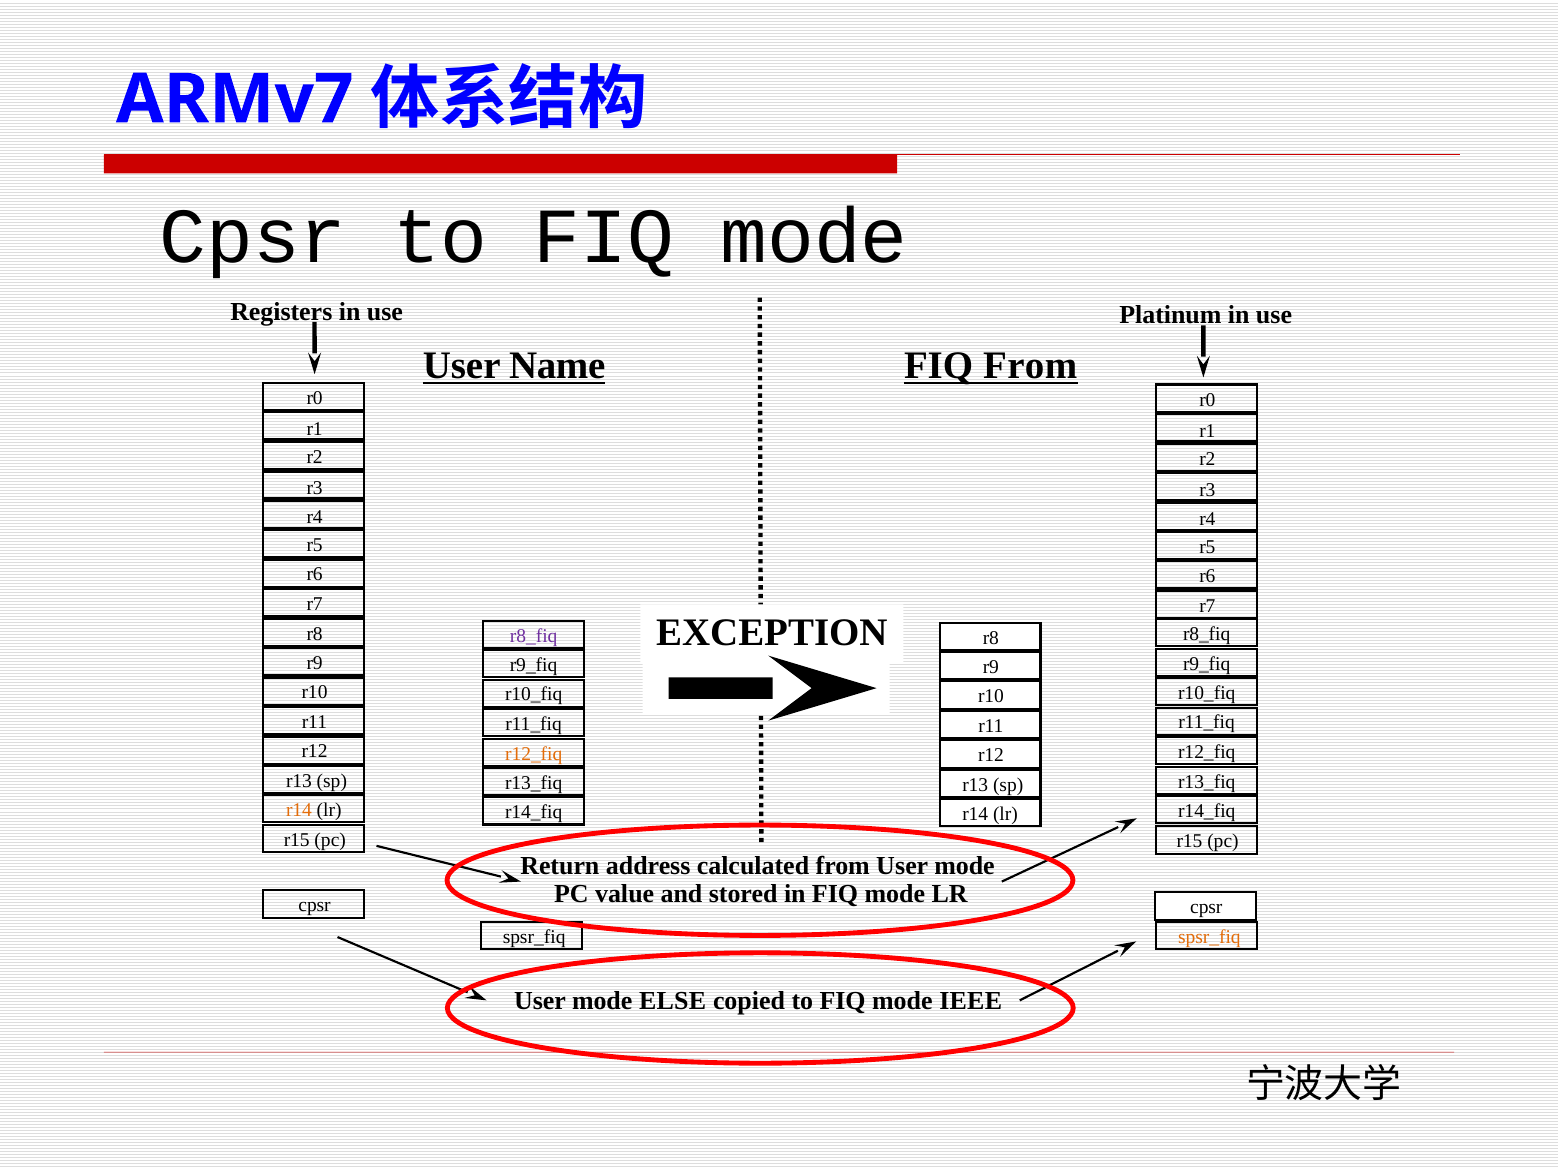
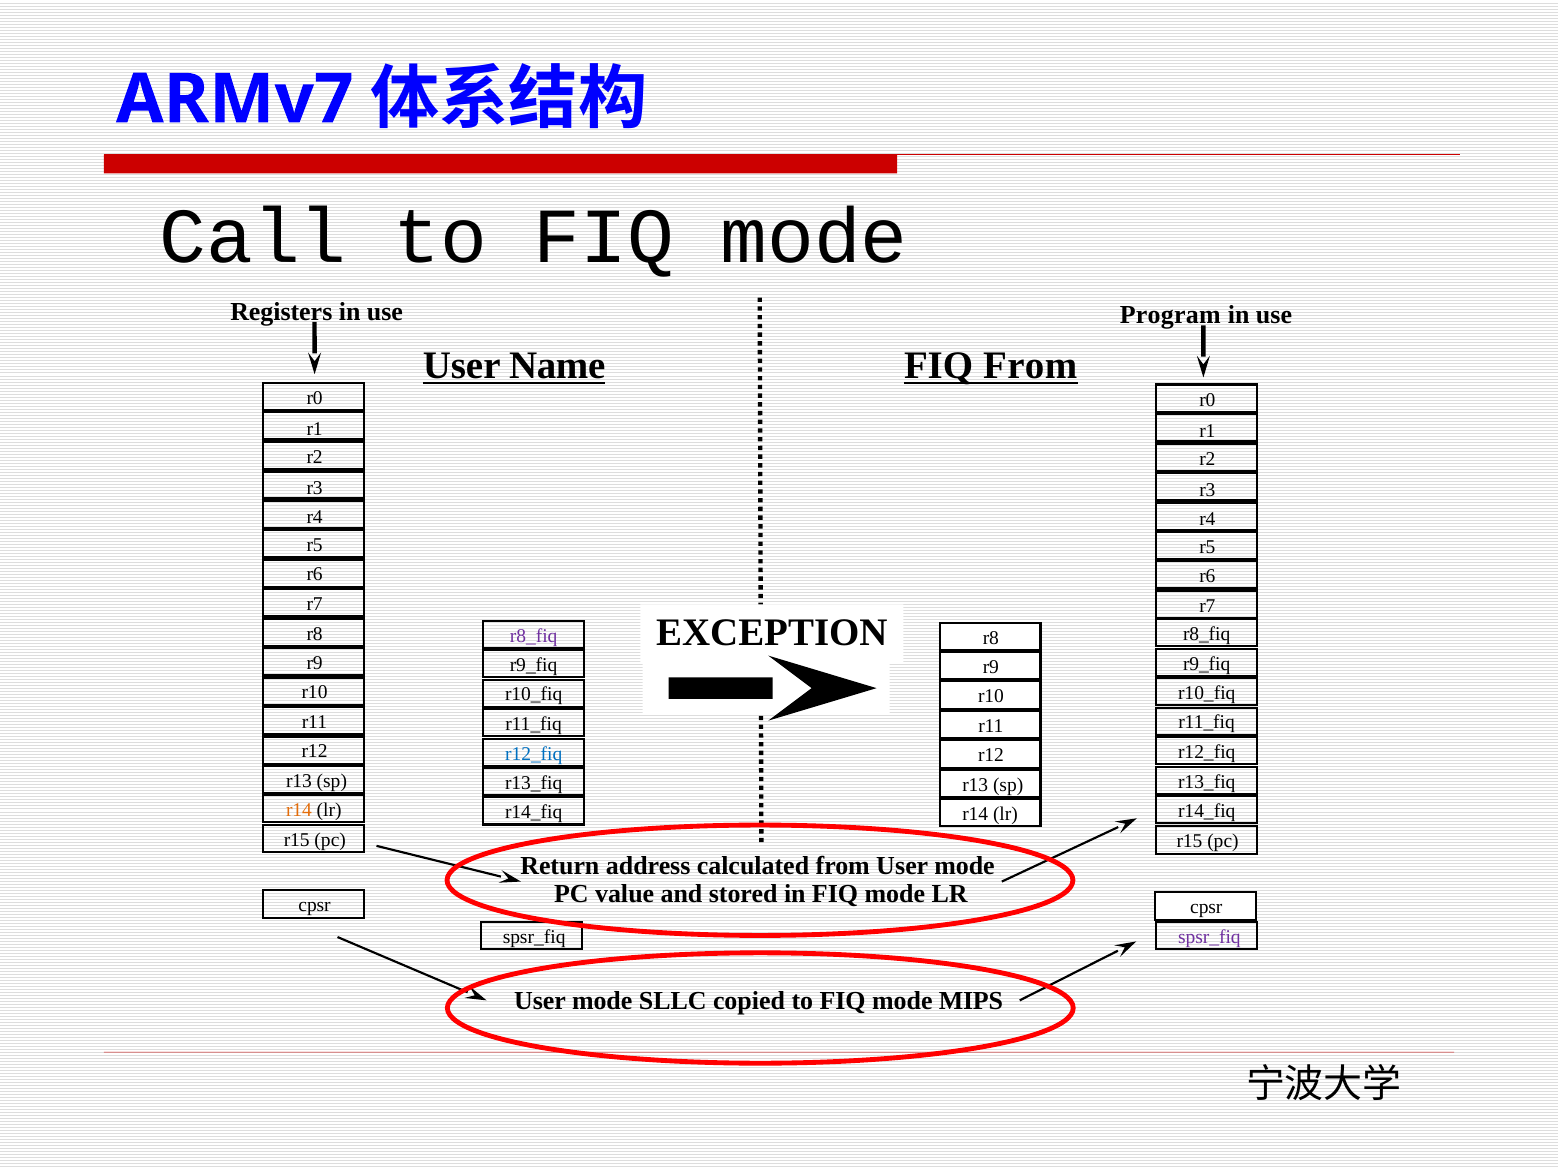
Cpsr: Cpsr -> Call (253, 236)
Platinum: Platinum -> Program (1170, 315)
r12_fiq colour: orange -> blue (534, 753)
spsr_fiq colour: orange -> purple (1209, 936)
ELSE: ELSE -> SLLC (673, 1001)
IEEE: IEEE -> MIPS (971, 1001)
